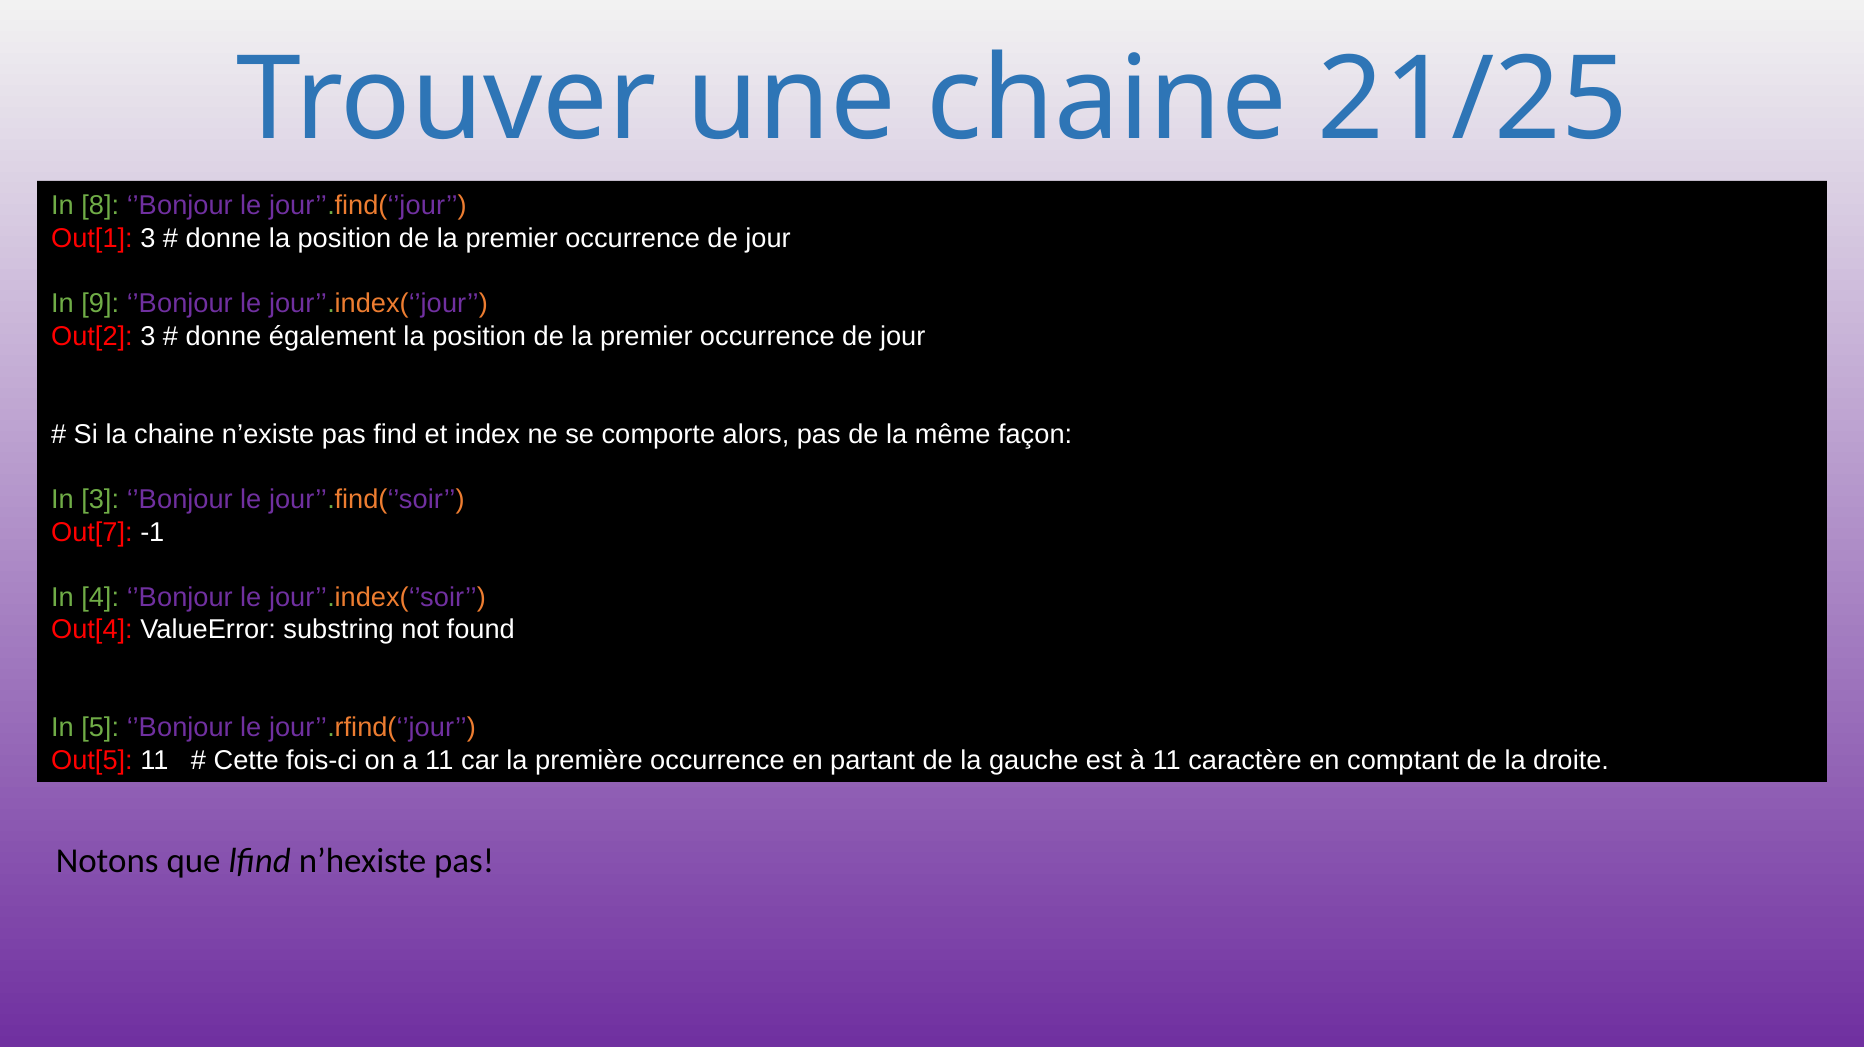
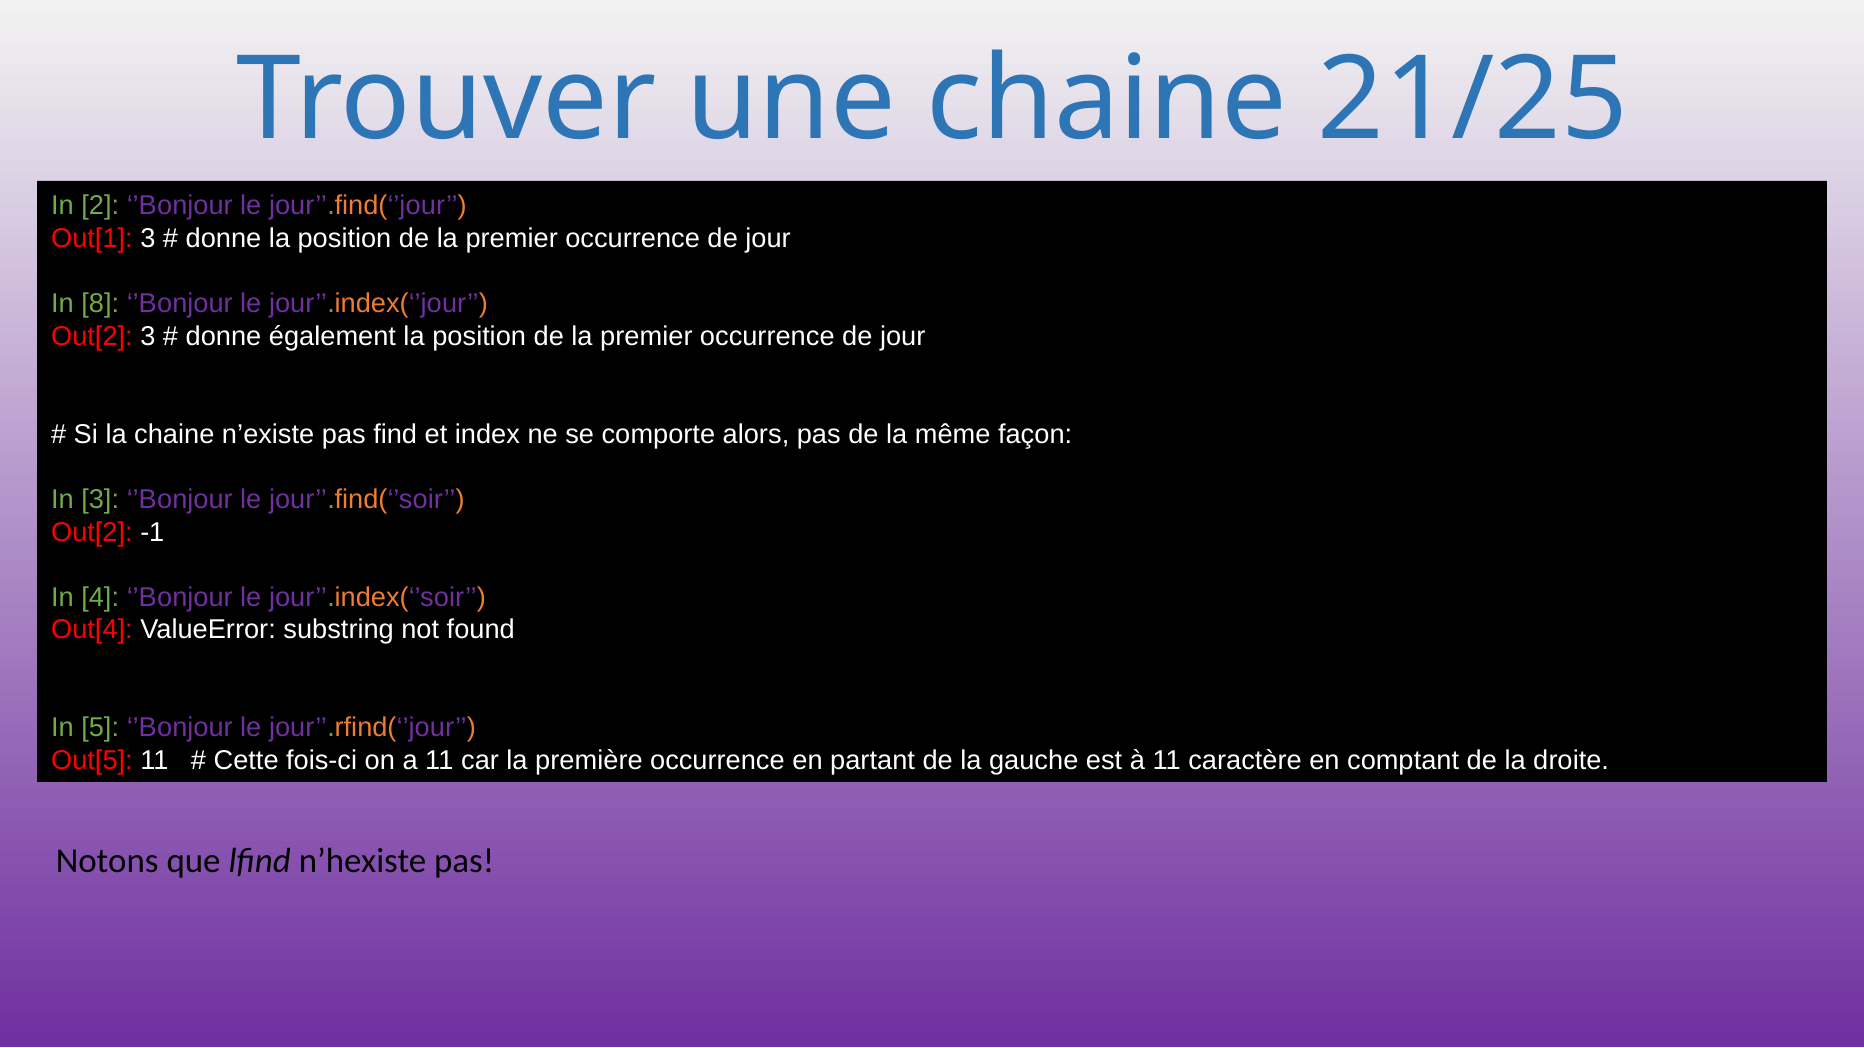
8: 8 -> 2 (100, 206)
9: 9 -> 8 (100, 304)
Out[7: Out[7 -> Out[2 (92, 532)
